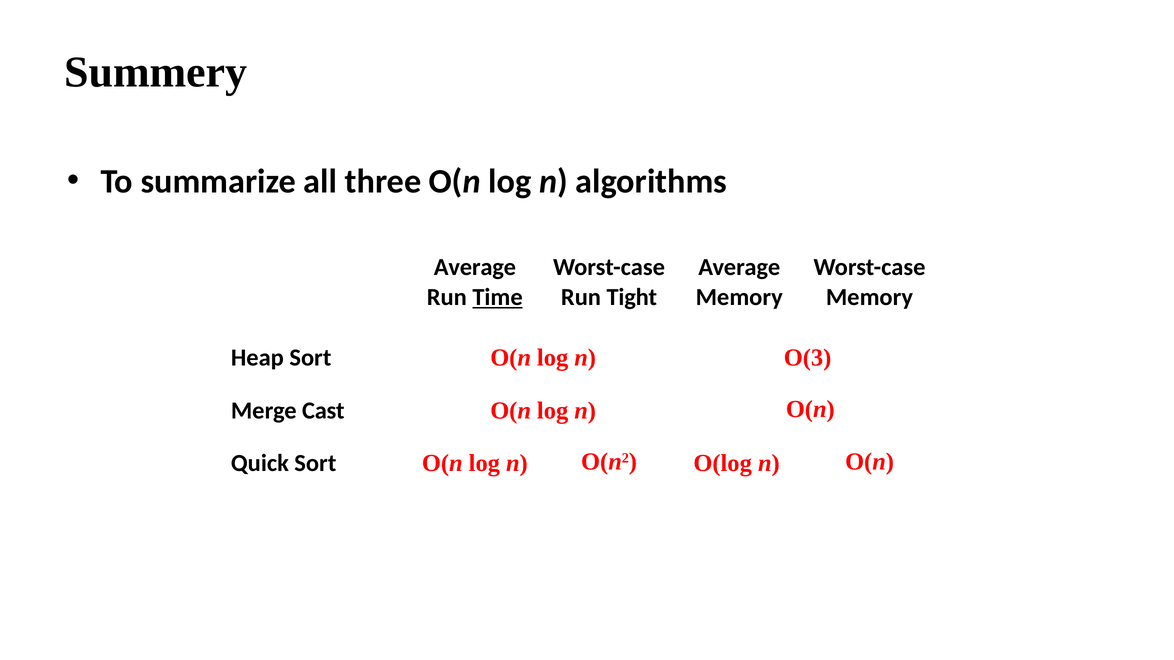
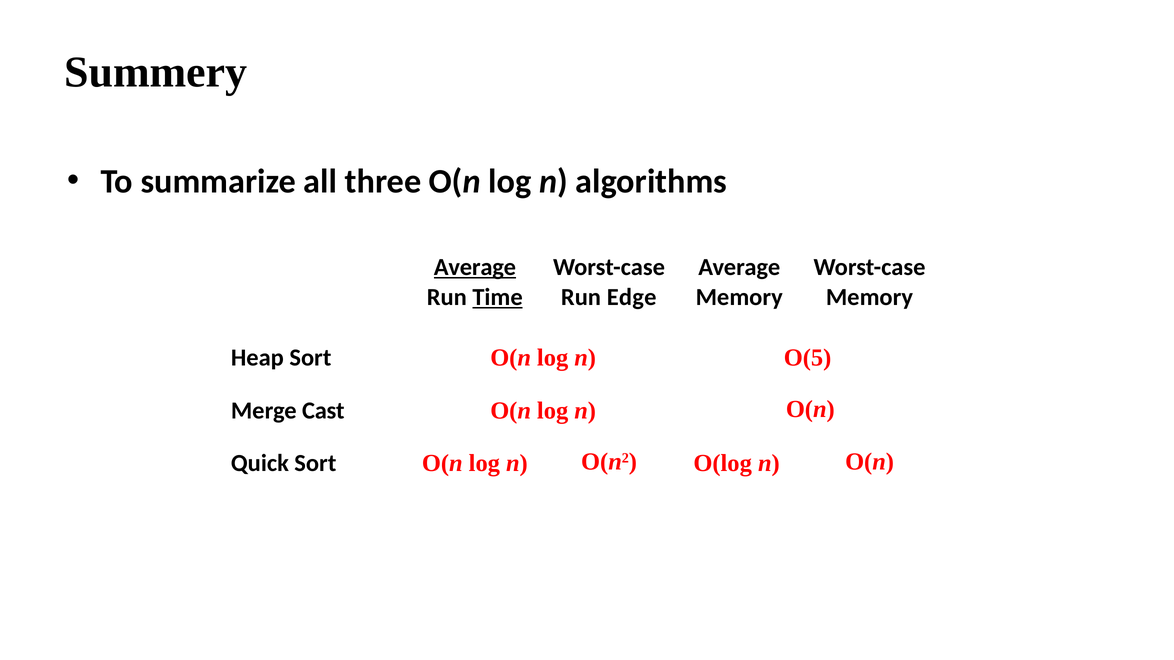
Average underline: none -> present (475, 267)
Tight: Tight -> Edge (632, 297)
O(3: O(3 -> O(5 (808, 358)
